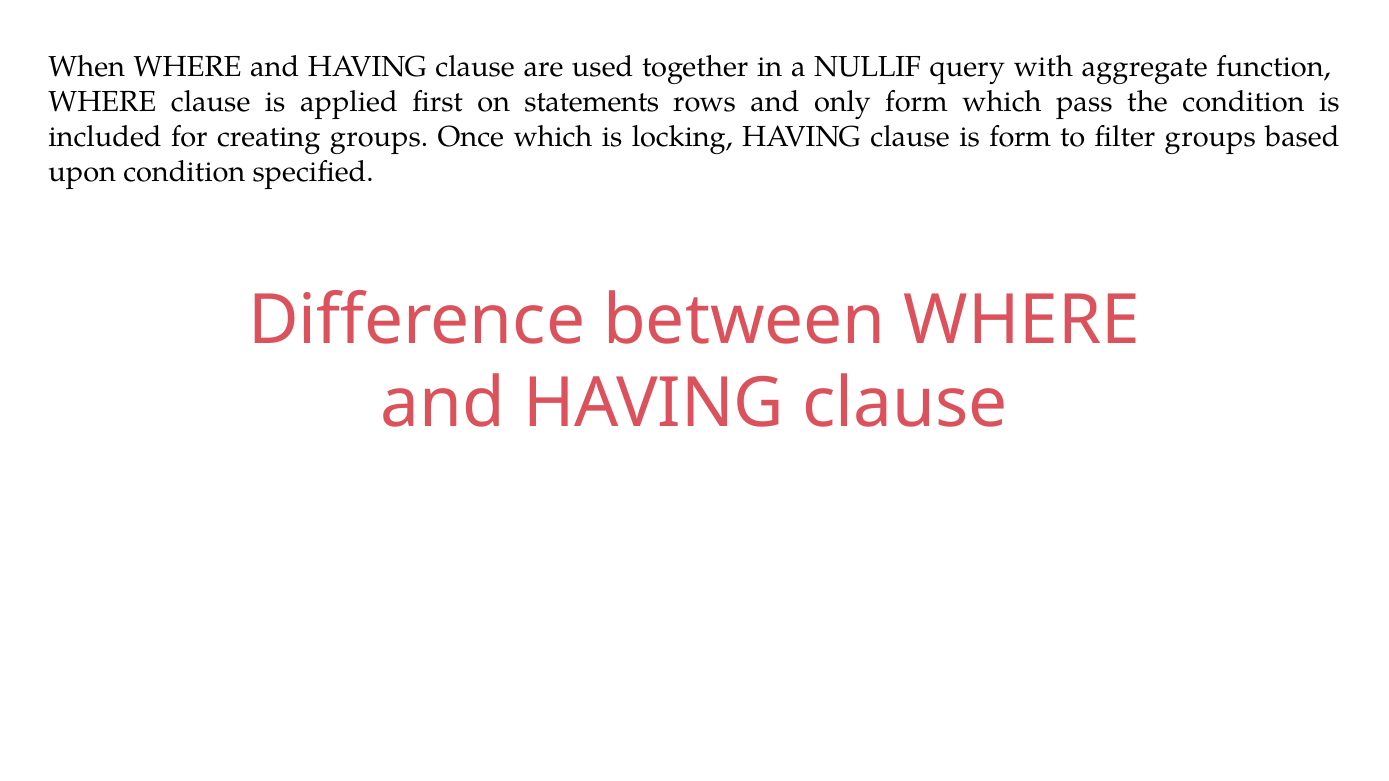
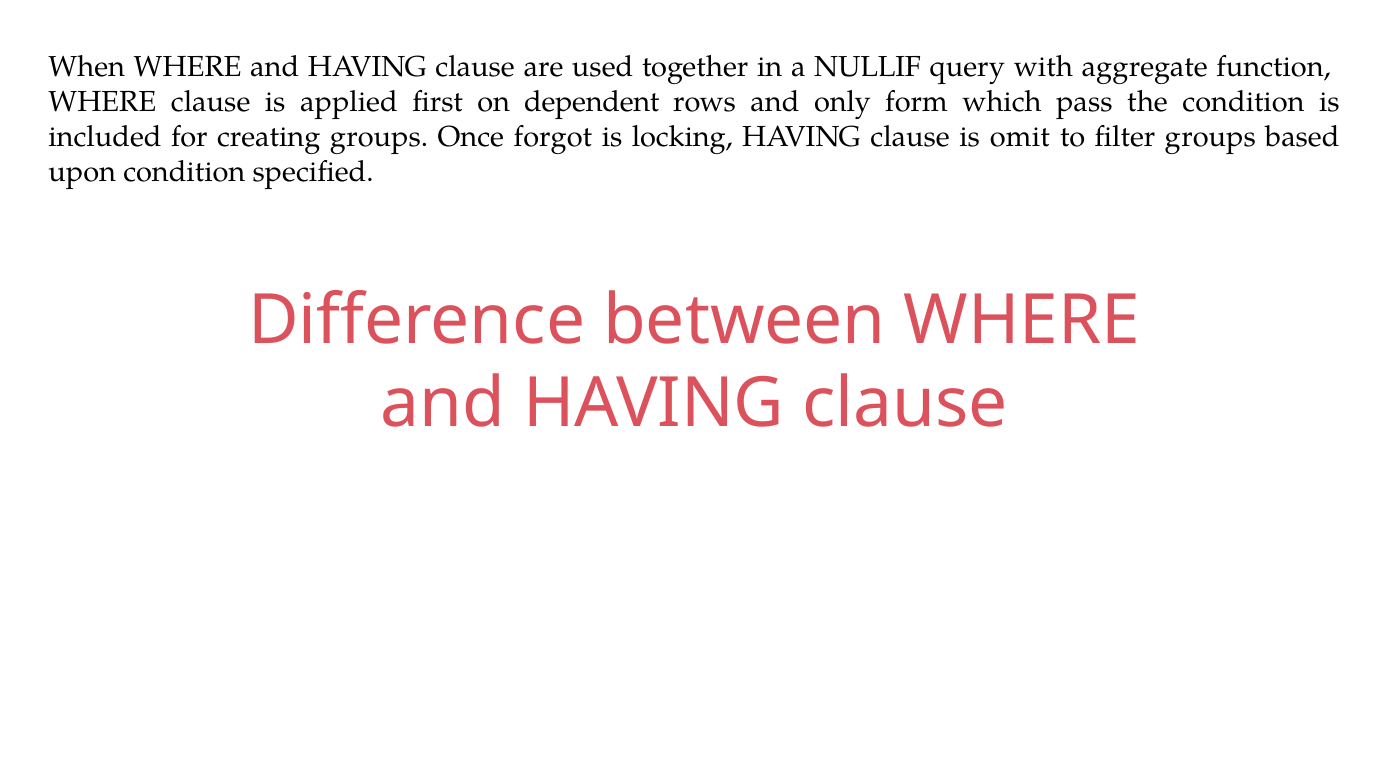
statements: statements -> dependent (592, 102)
Once which: which -> forgot (553, 137)
is form: form -> omit (1020, 137)
